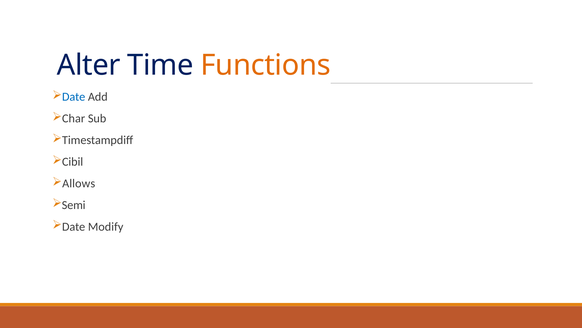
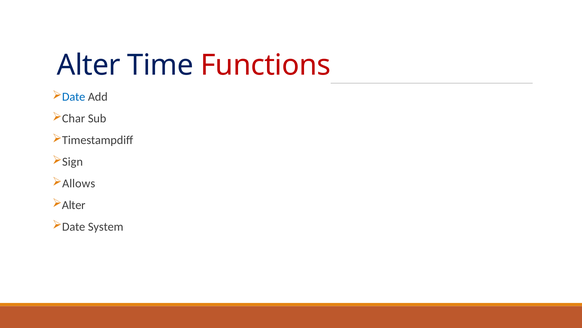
Functions colour: orange -> red (266, 65)
Cibil: Cibil -> Sign (73, 162)
Semi: Semi -> Alter (74, 205)
Modify: Modify -> System (106, 226)
